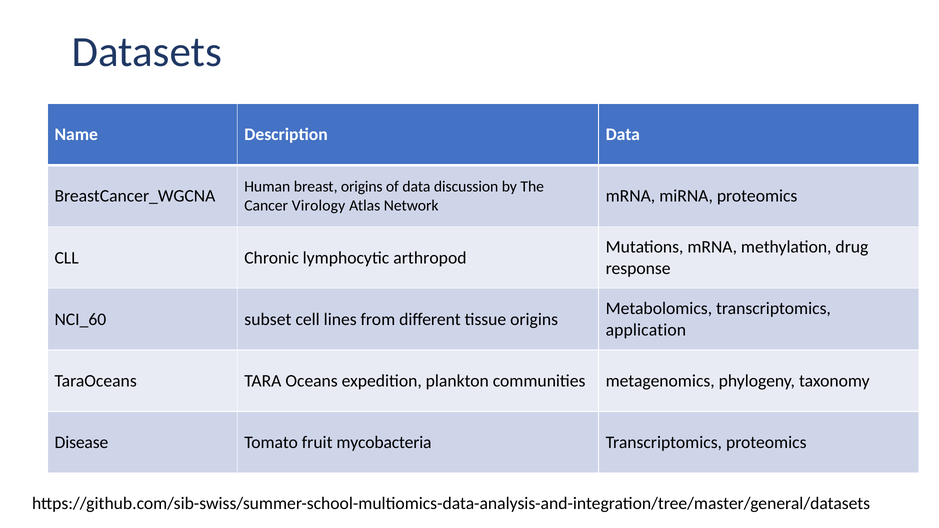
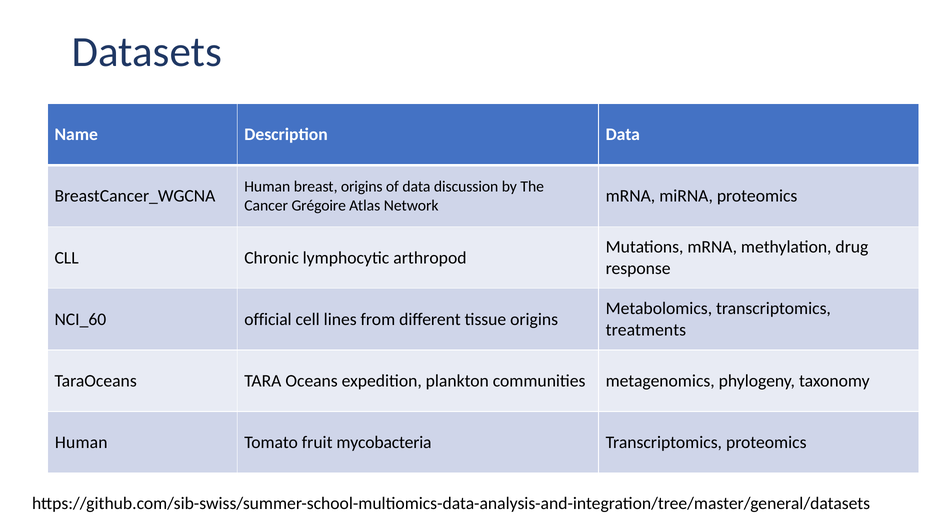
Virology: Virology -> Grégoire (319, 206)
subset: subset -> official (268, 319)
application: application -> treatments (646, 330)
Disease: Disease -> Human (81, 443)
